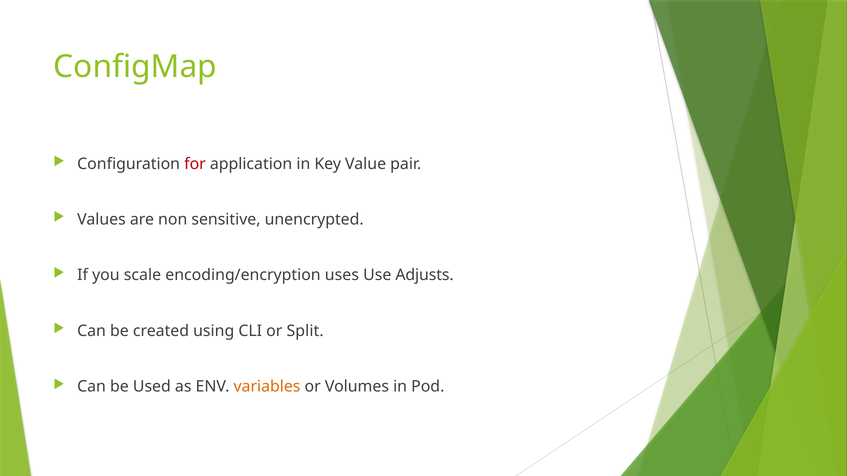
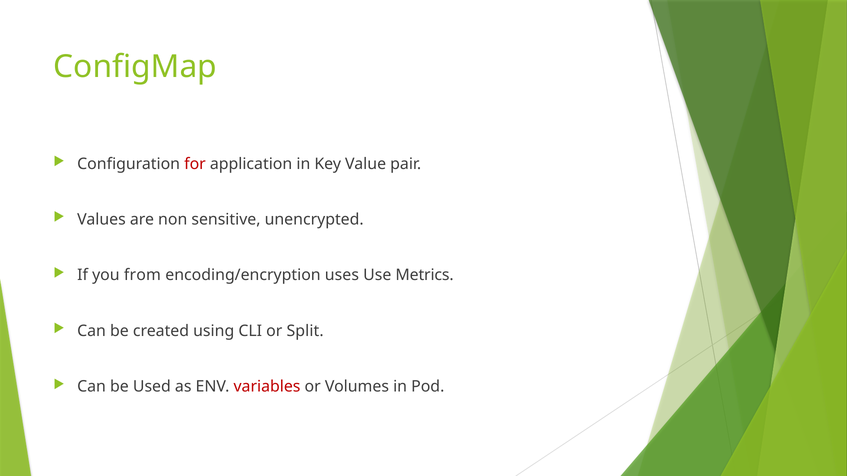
scale: scale -> from (142, 275)
Adjusts: Adjusts -> Metrics (425, 275)
variables colour: orange -> red (267, 387)
